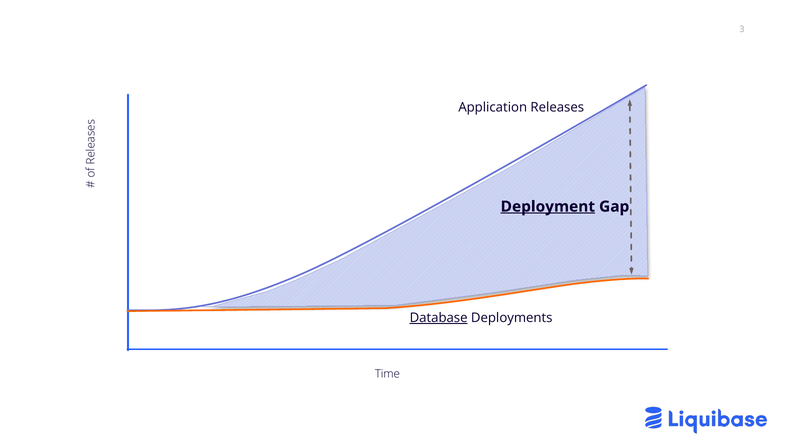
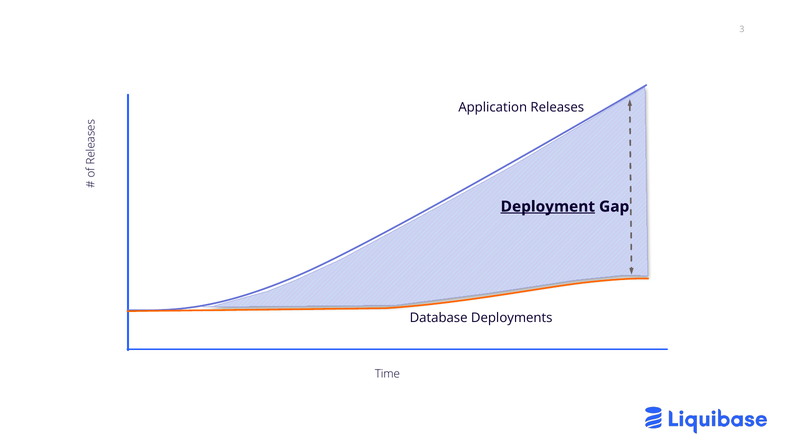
Database underline: present -> none (439, 317)
